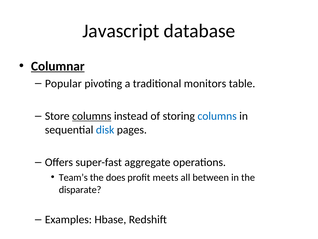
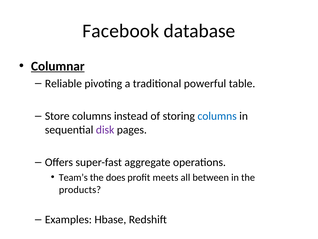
Javascript: Javascript -> Facebook (121, 31)
Popular: Popular -> Reliable (63, 83)
monitors: monitors -> powerful (205, 83)
columns underline: present -> none (92, 116)
disk colour: blue -> purple (105, 130)
disparate: disparate -> products (80, 189)
